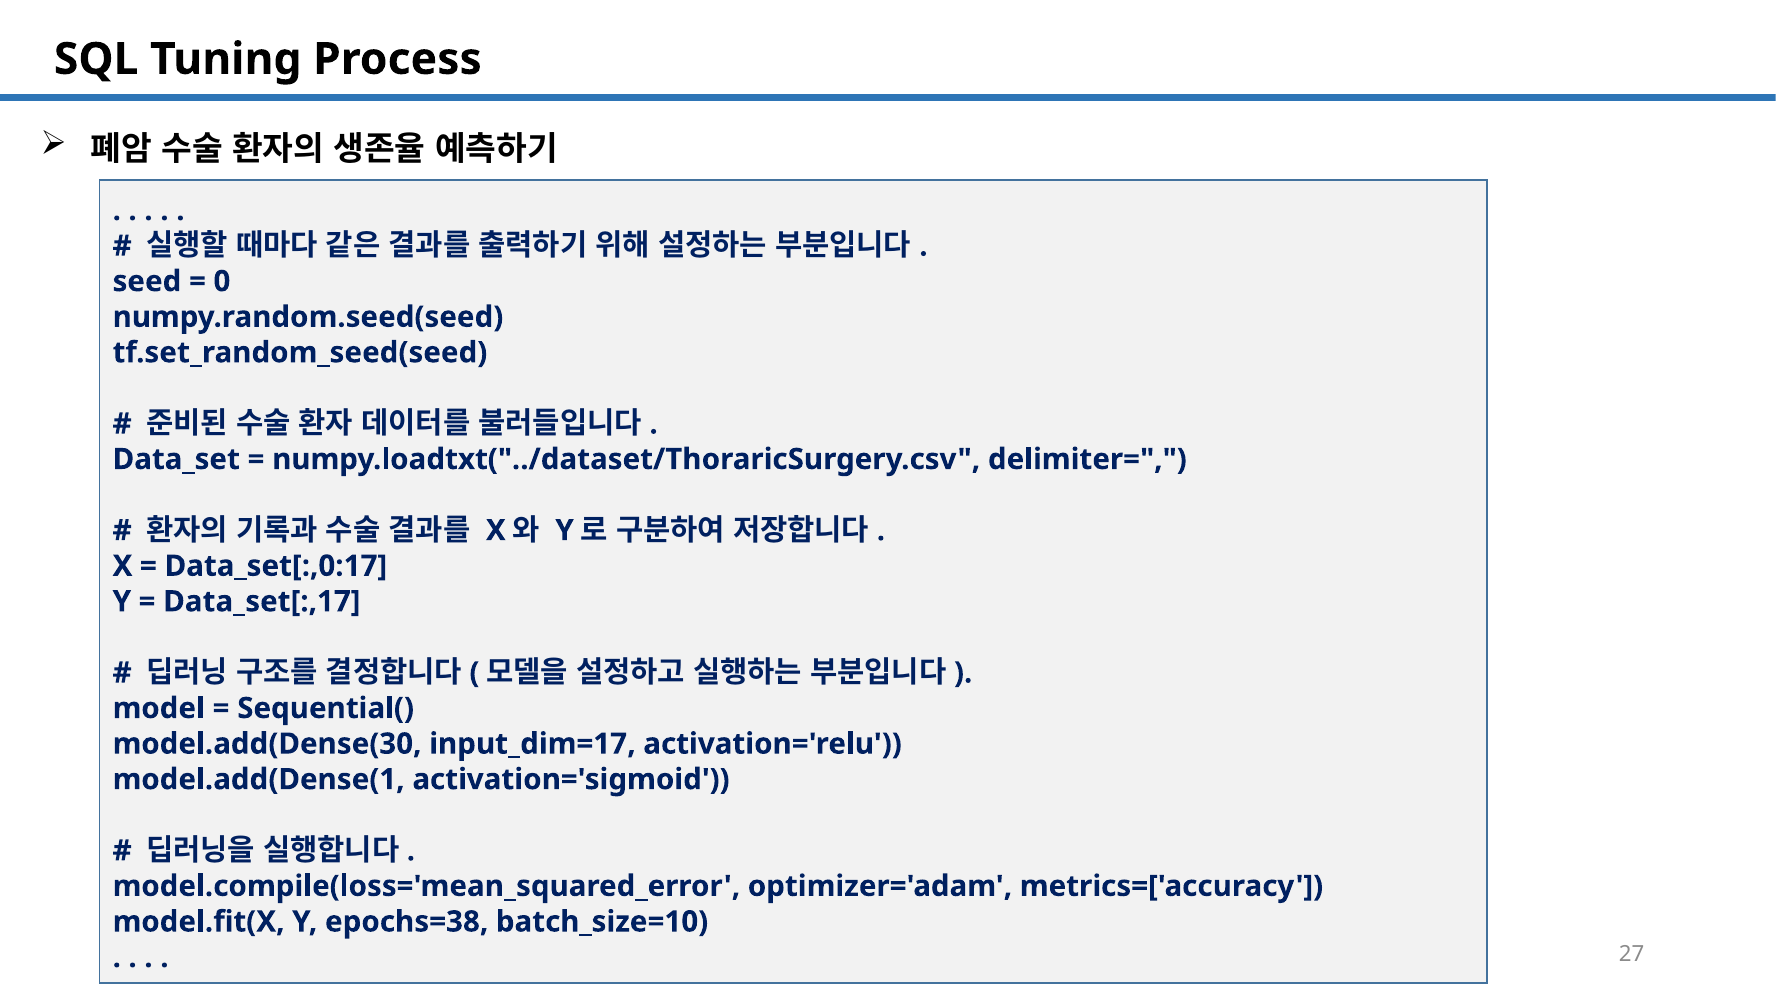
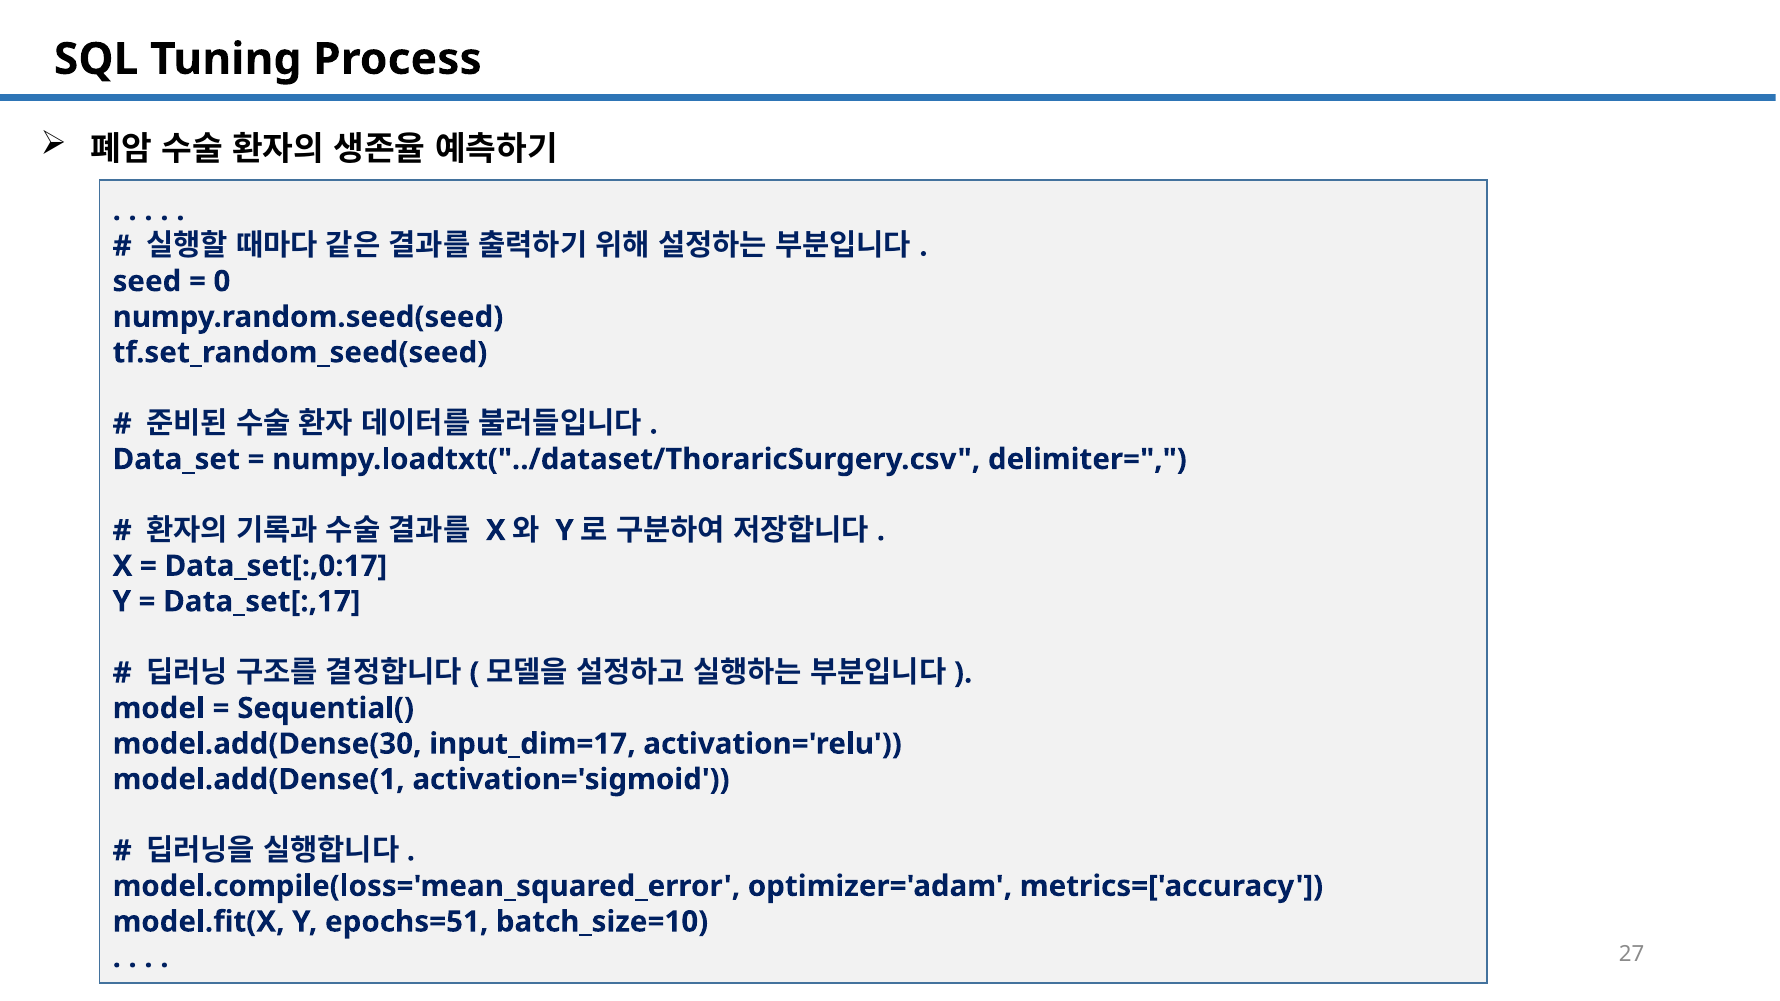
epochs=38: epochs=38 -> epochs=51 (407, 922)
